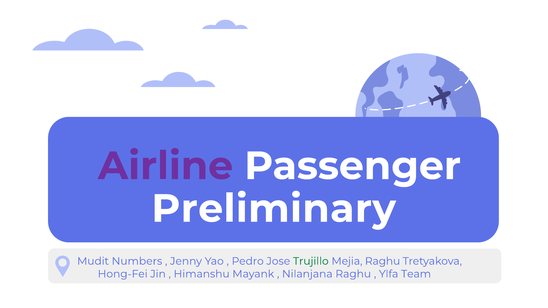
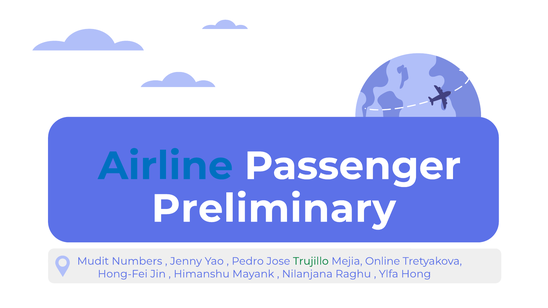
Airline colour: purple -> blue (166, 166)
Raghu: Raghu -> Online (383, 261)
Team: Team -> Hong (416, 274)
